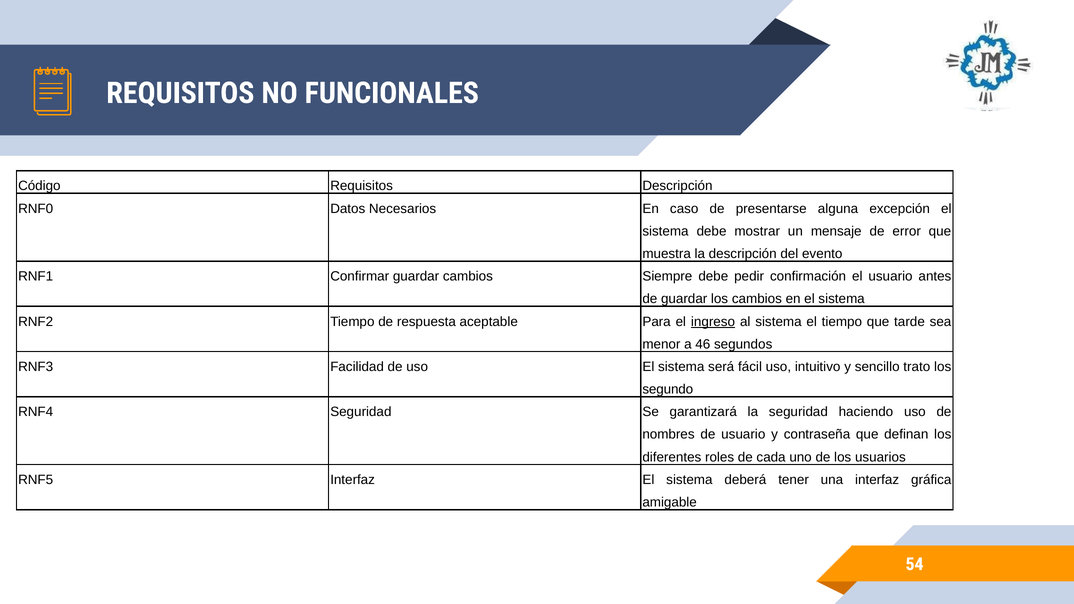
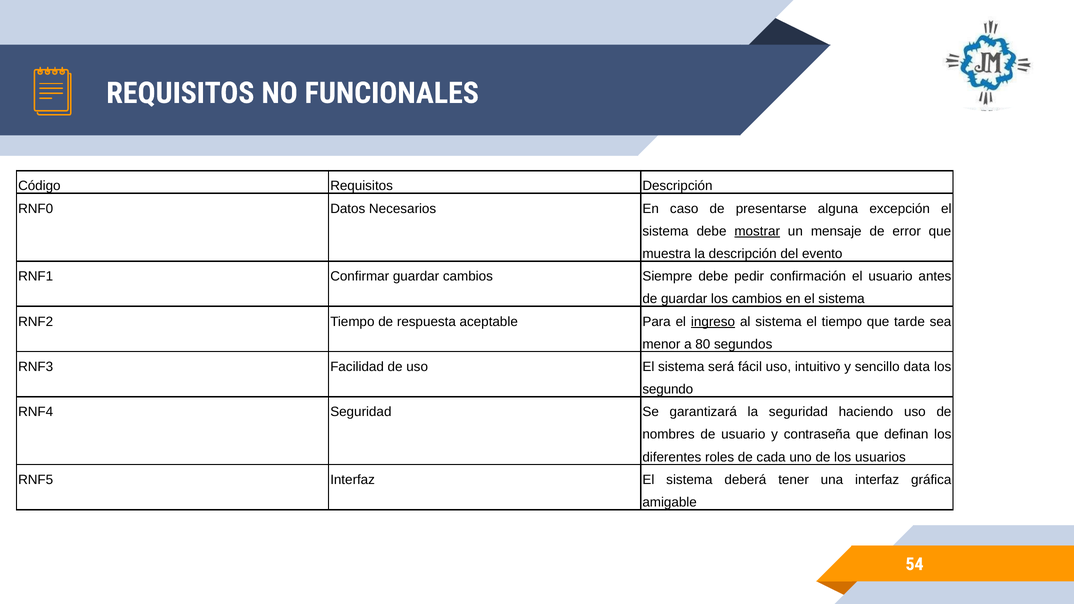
mostrar underline: none -> present (757, 231)
46: 46 -> 80 (703, 344)
trato: trato -> data (917, 367)
